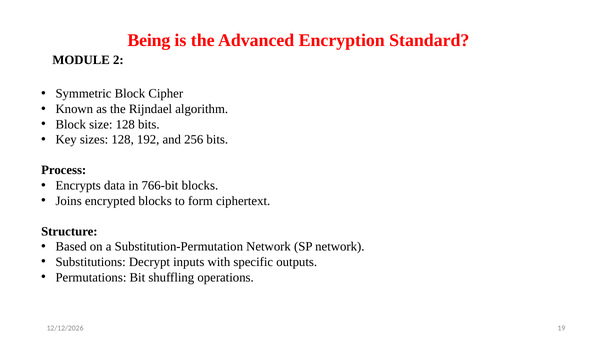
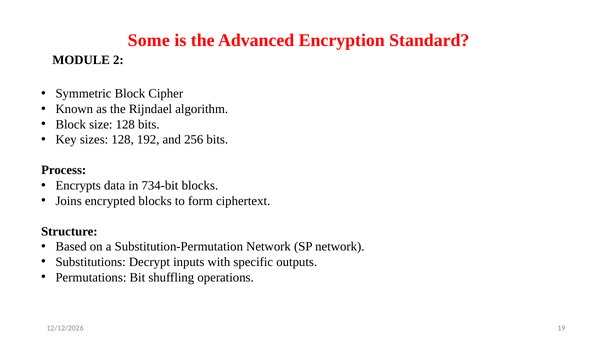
Being: Being -> Some (149, 40)
766-bit: 766-bit -> 734-bit (160, 186)
